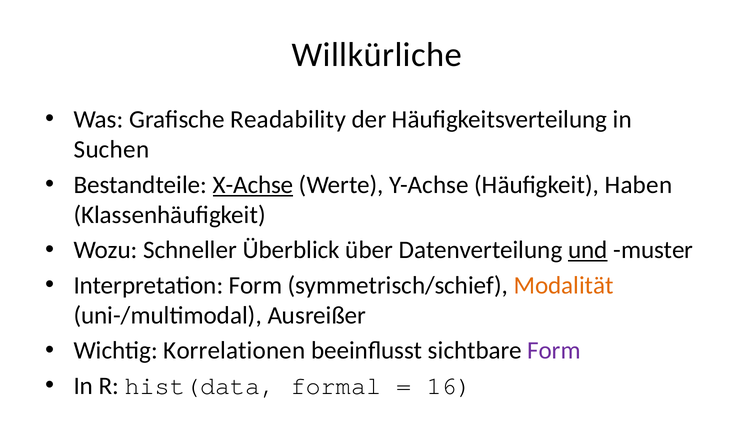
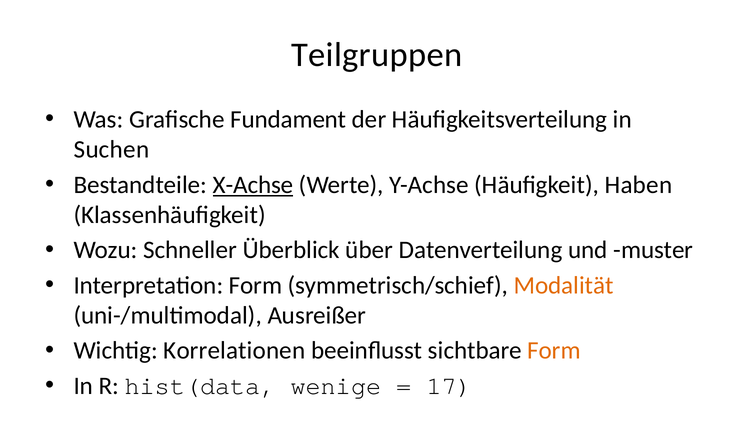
Willkürliche: Willkürliche -> Teilgruppen (377, 55)
Readability: Readability -> Fundament (288, 120)
und underline: present -> none (588, 250)
Form colour: purple -> orange (554, 351)
formal: formal -> wenige (336, 386)
16: 16 -> 17 (449, 386)
